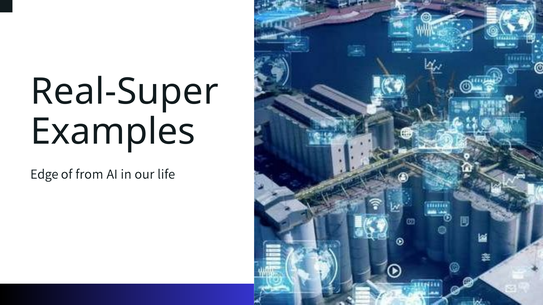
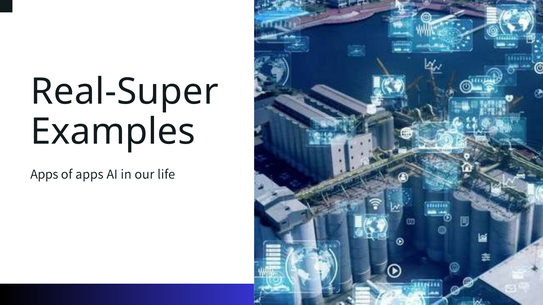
Edge: Edge -> Apps (44, 174)
of from: from -> apps (89, 174)
